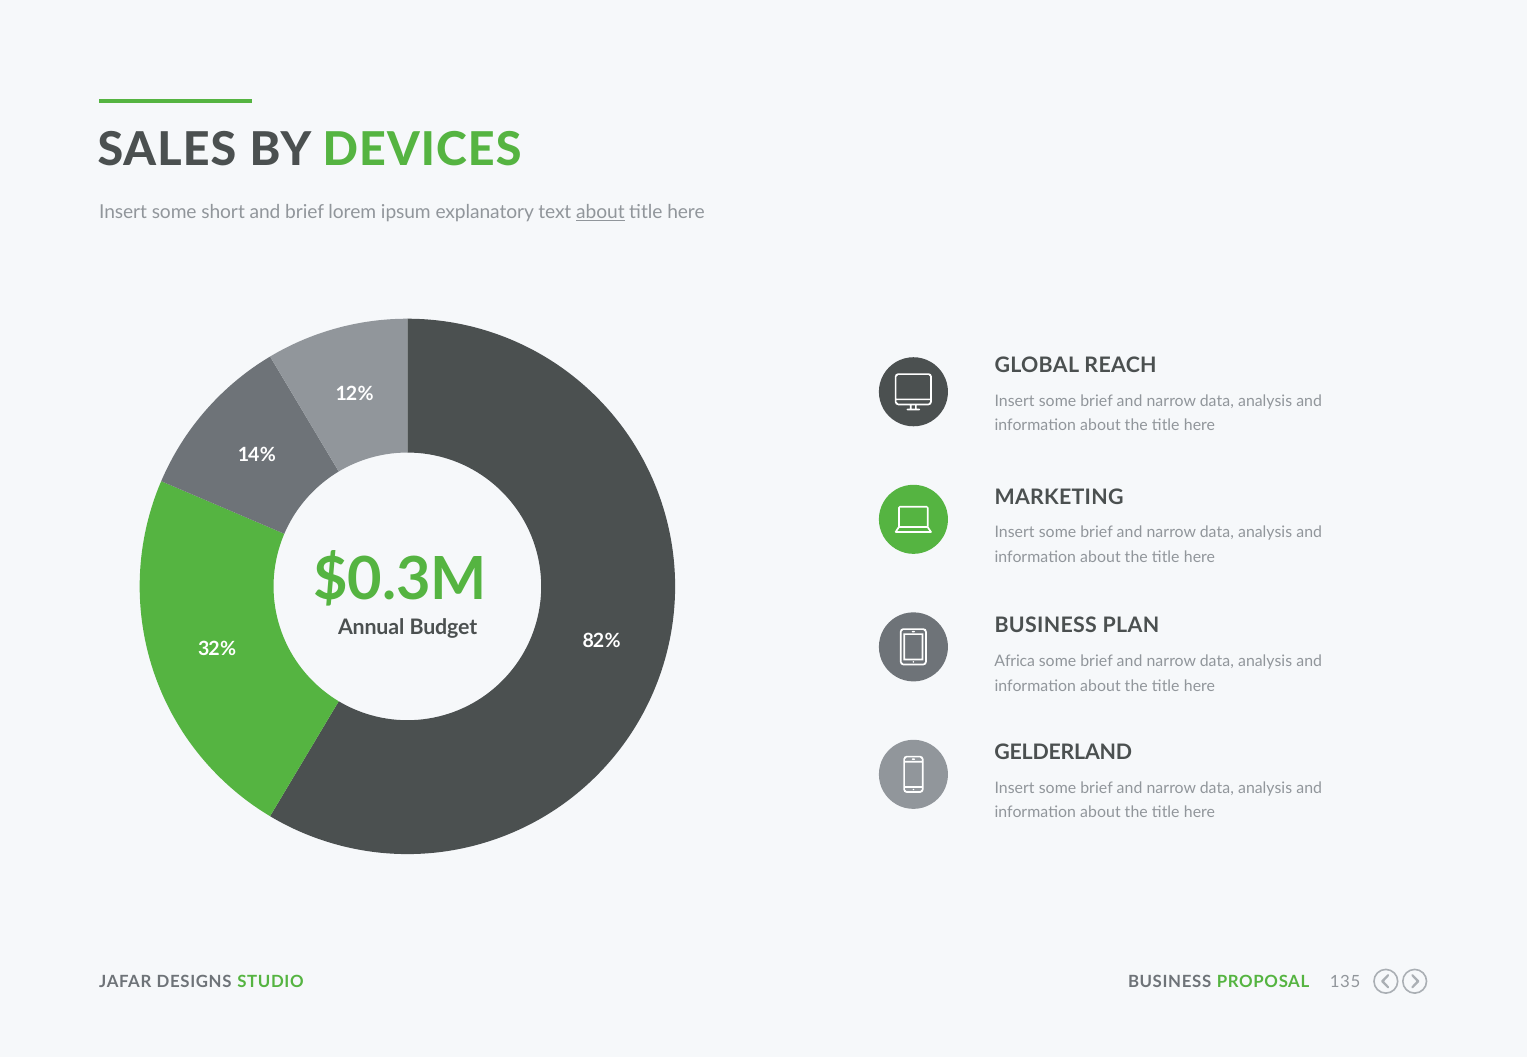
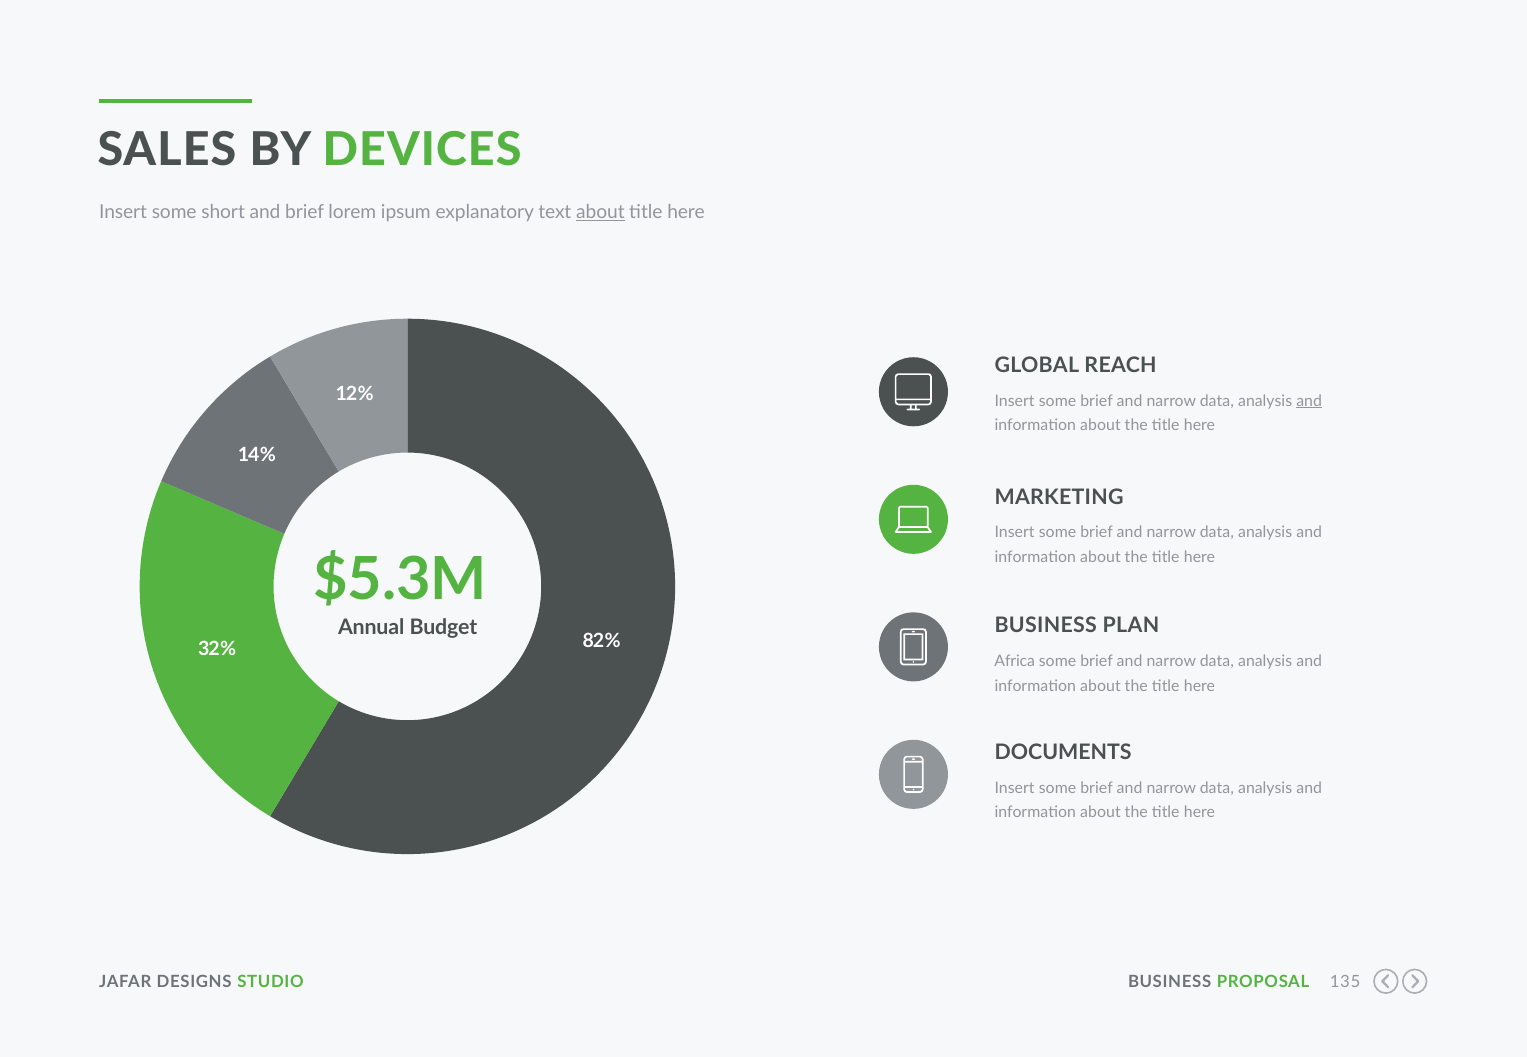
and underline: none -> present (1309, 401)
$0.3M: $0.3M -> $5.3M (400, 580)
GELDERLAND: GELDERLAND -> DOCUMENTS (1063, 753)
